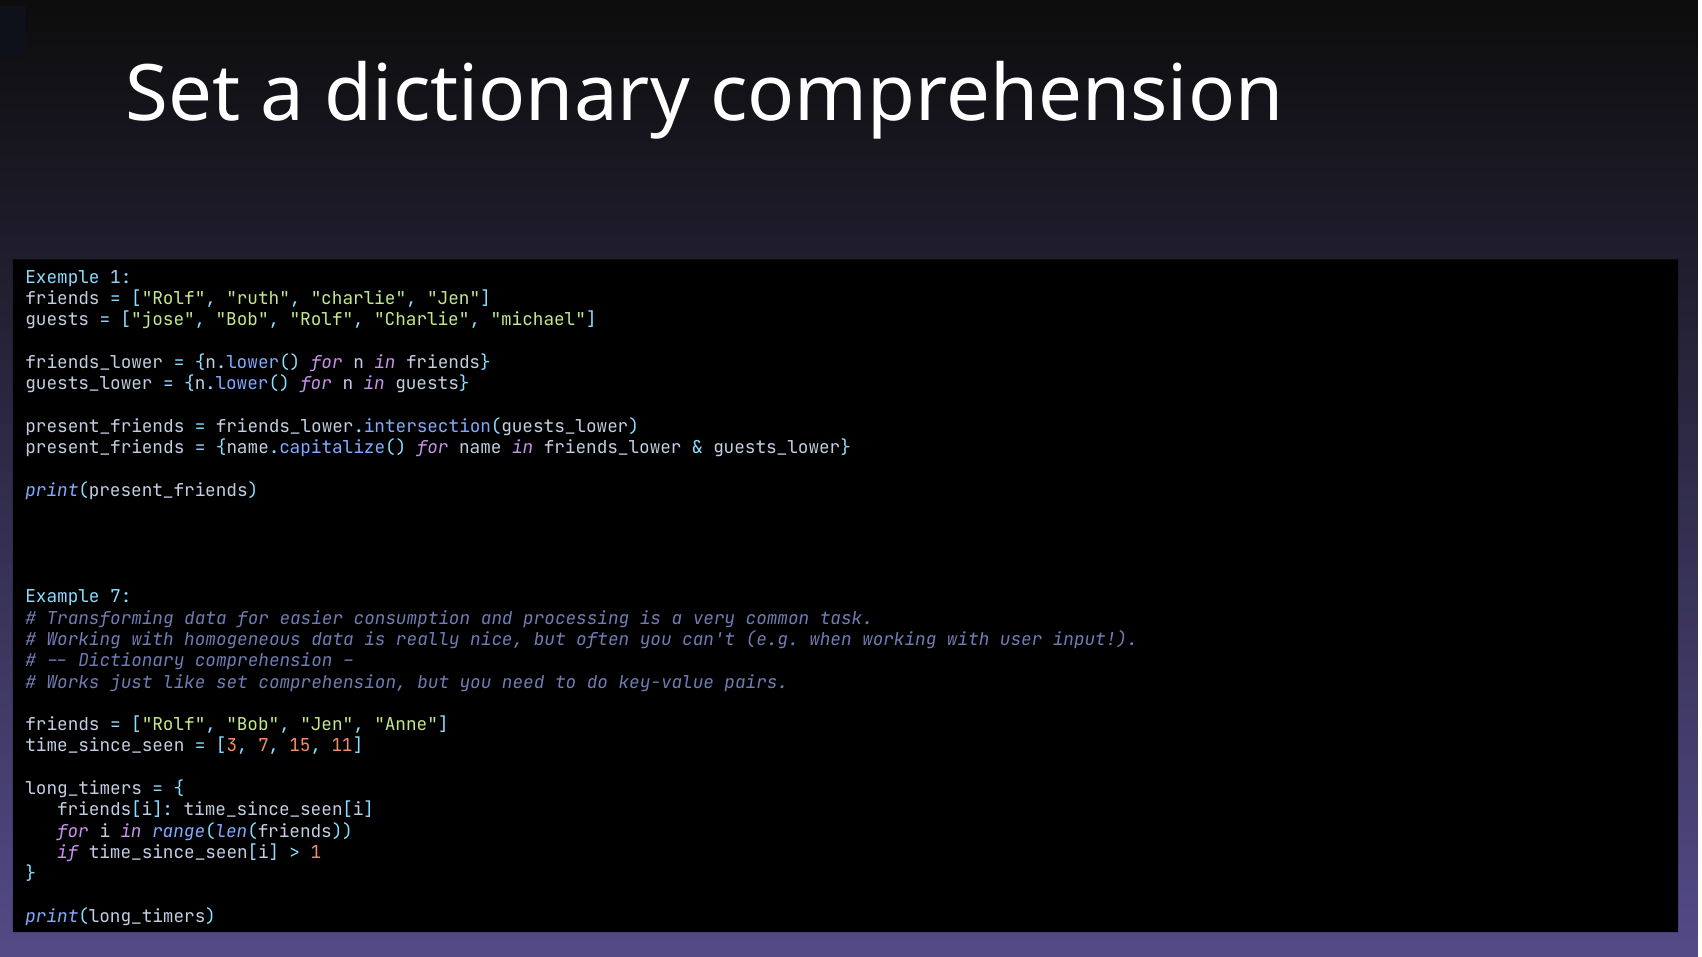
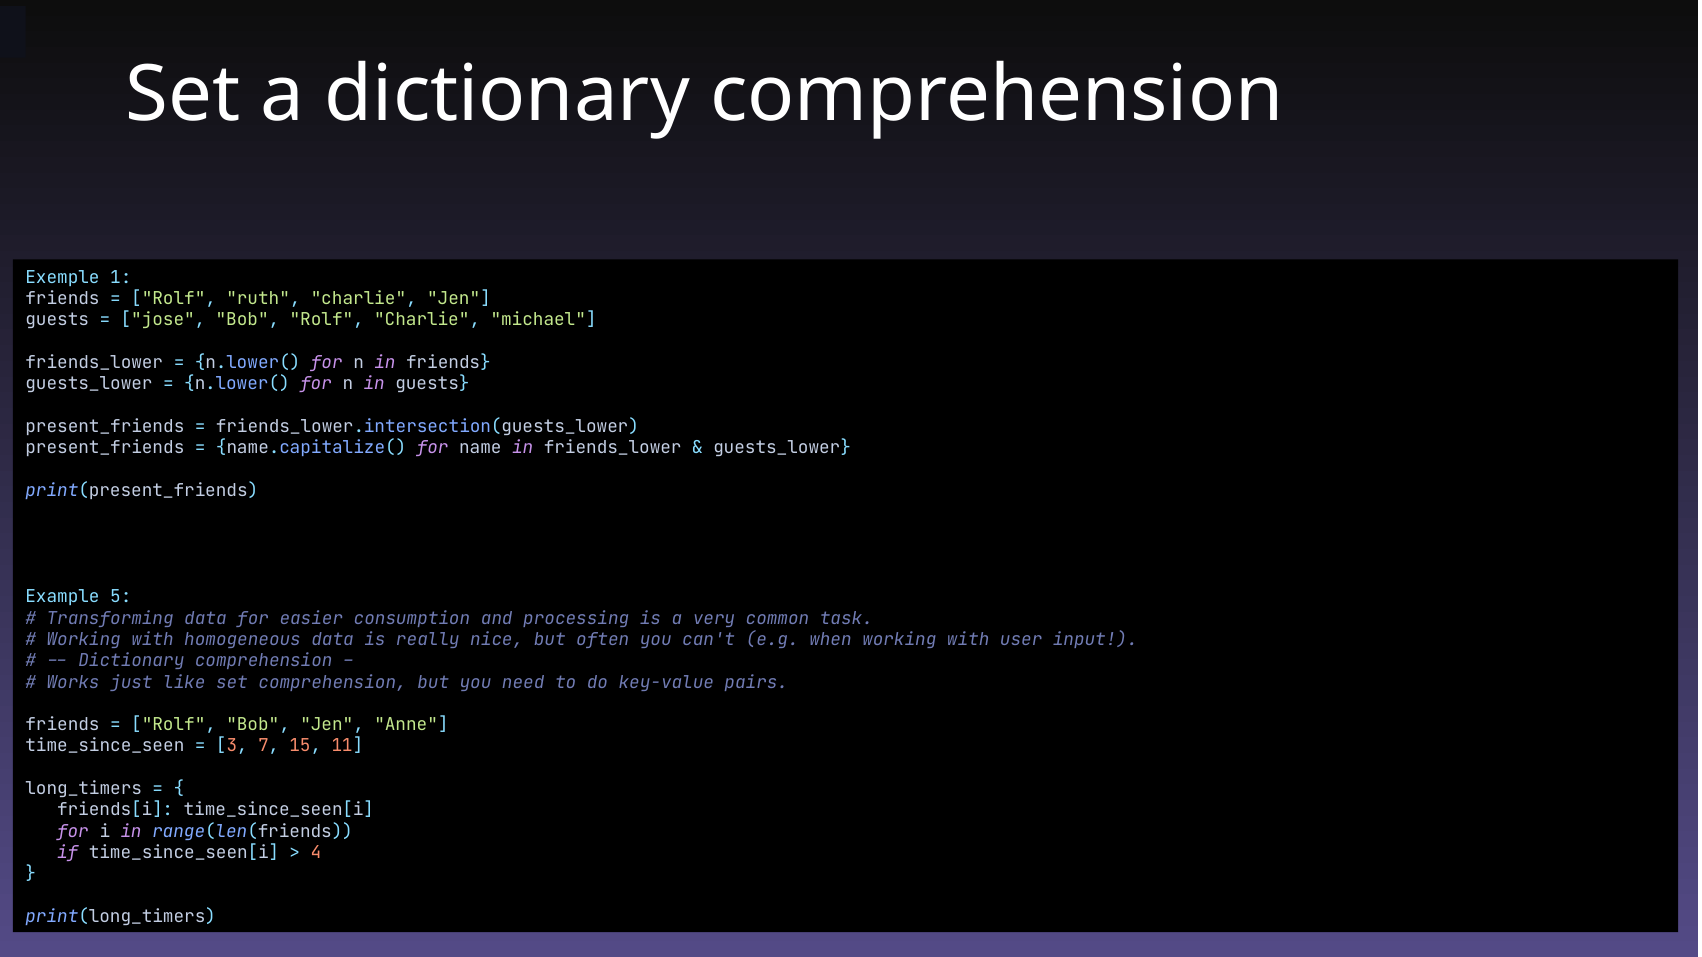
Example 7: 7 -> 5 (121, 597)
1: 1 -> 4 (316, 853)
